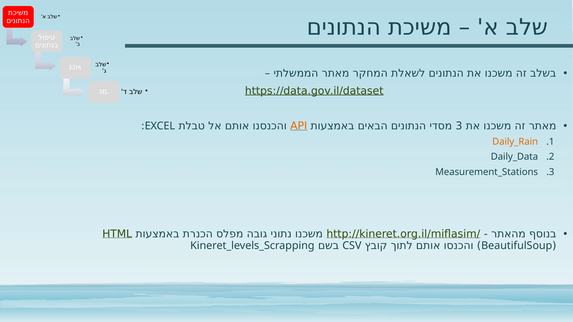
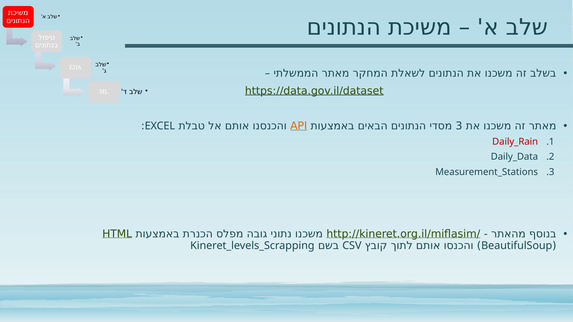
Daily_Rain colour: orange -> red (515, 142)
